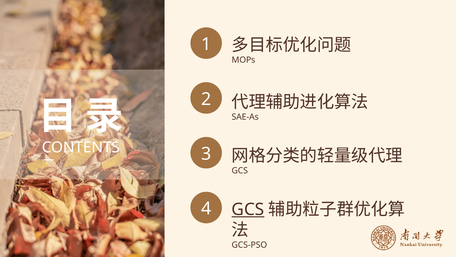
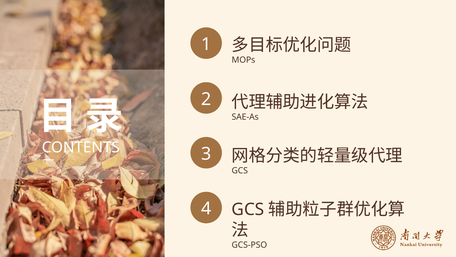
GCS underline: present -> none (248, 209)
